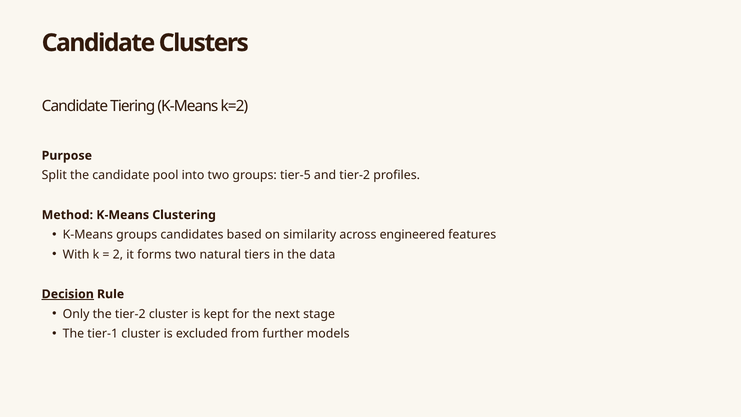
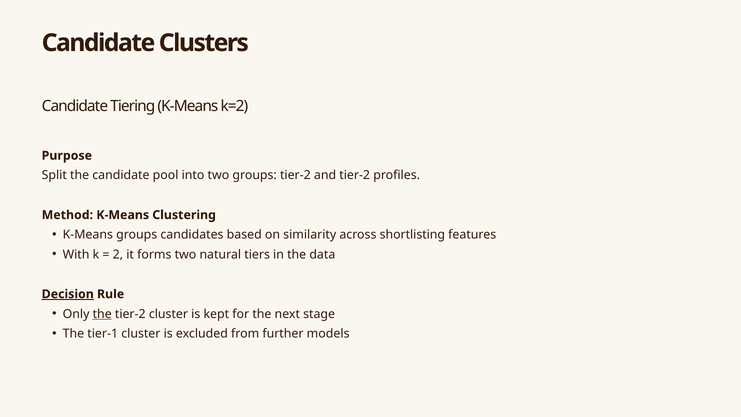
groups tier-5: tier-5 -> tier-2 (295, 175)
engineered: engineered -> shortlisting (412, 235)
the underline: none -> present (102, 314)
